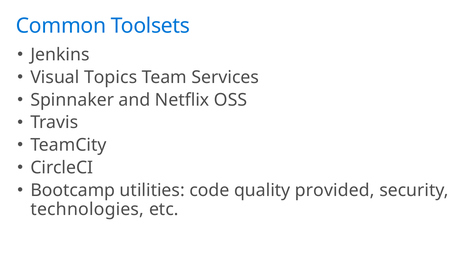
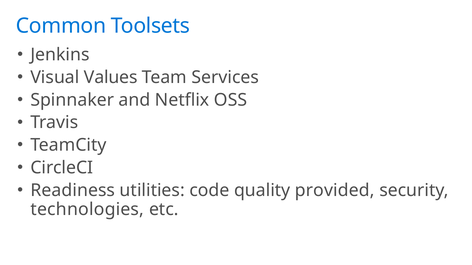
Topics: Topics -> Values (111, 77)
Bootcamp: Bootcamp -> Readiness (73, 191)
